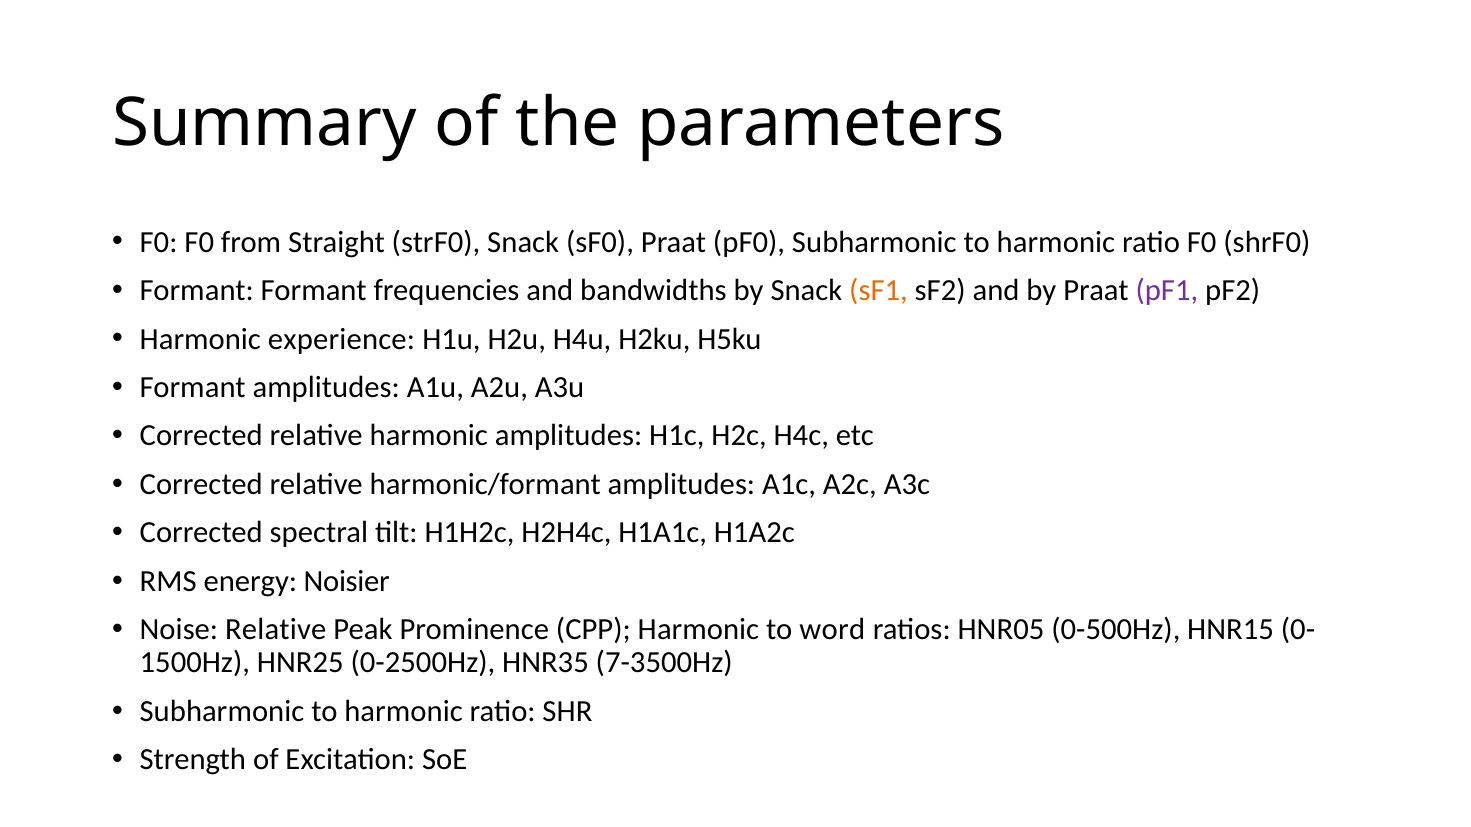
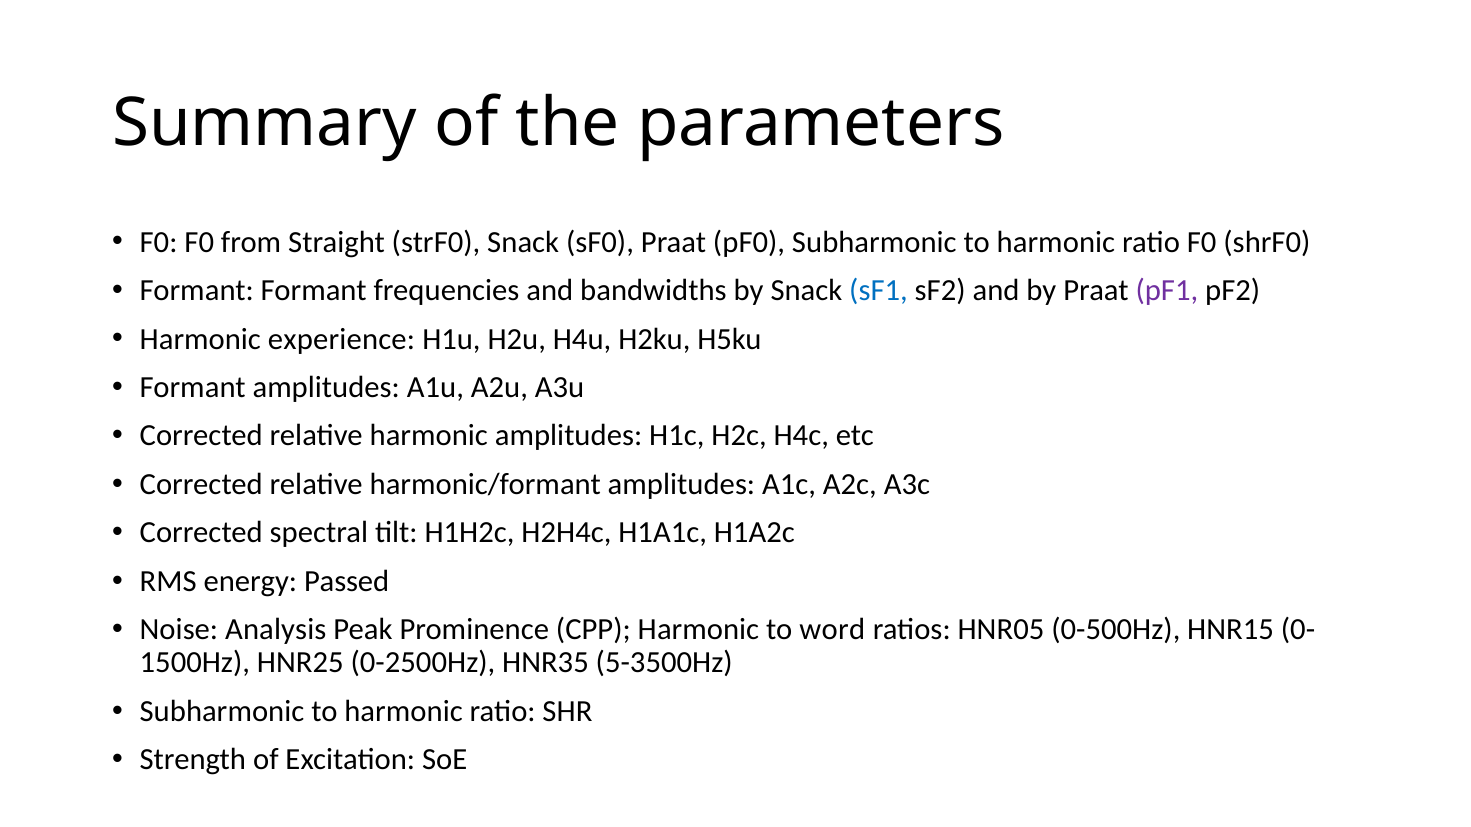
sF1 colour: orange -> blue (879, 291)
Noisier: Noisier -> Passed (347, 582)
Noise Relative: Relative -> Analysis (276, 630)
7-3500Hz: 7-3500Hz -> 5-3500Hz (664, 663)
